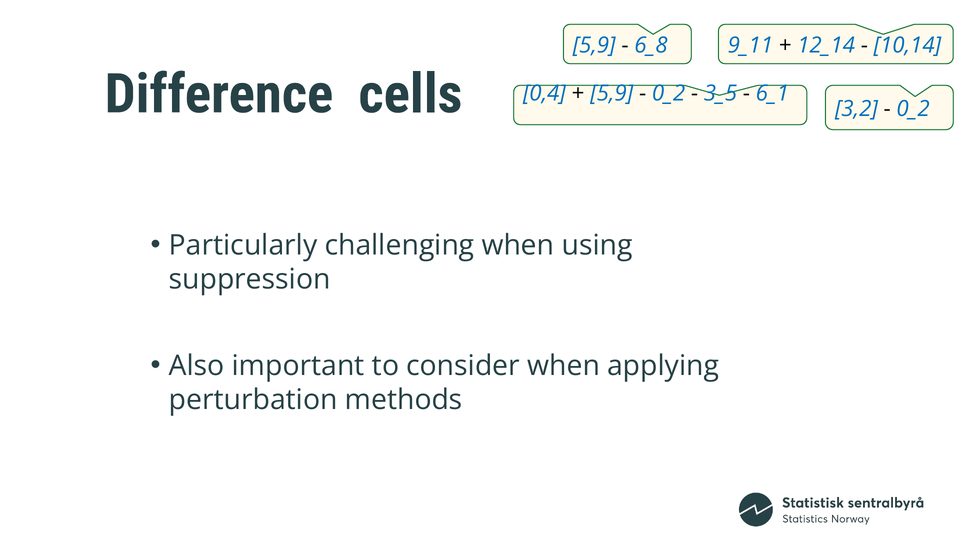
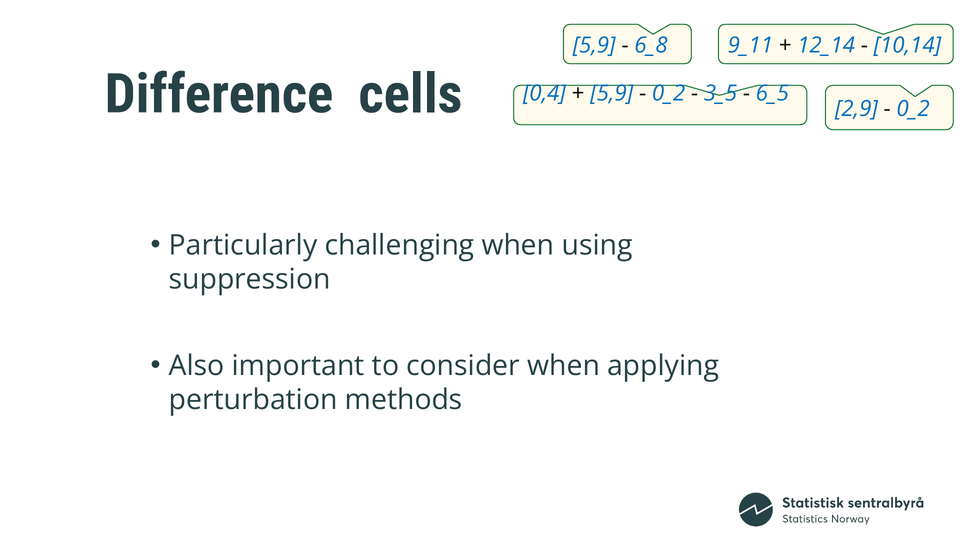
6_1: 6_1 -> 6_5 (772, 93)
3,2: 3,2 -> 2,9 (856, 109)
